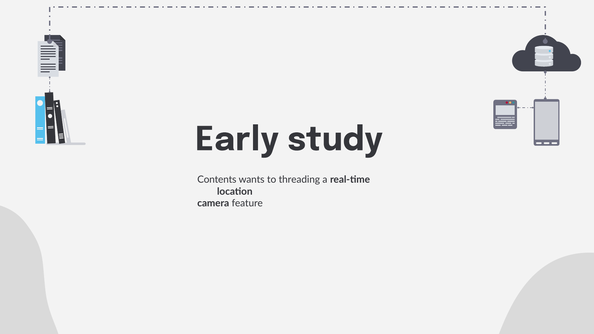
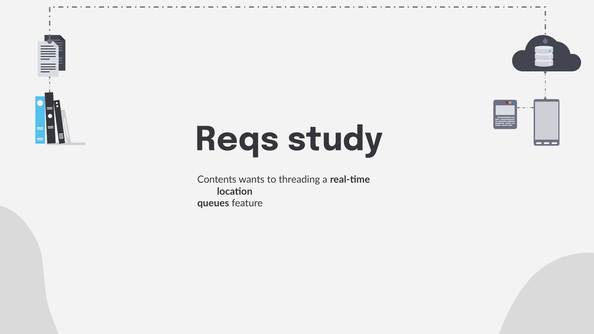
Early: Early -> Reqs (237, 139)
camera: camera -> queues (213, 203)
